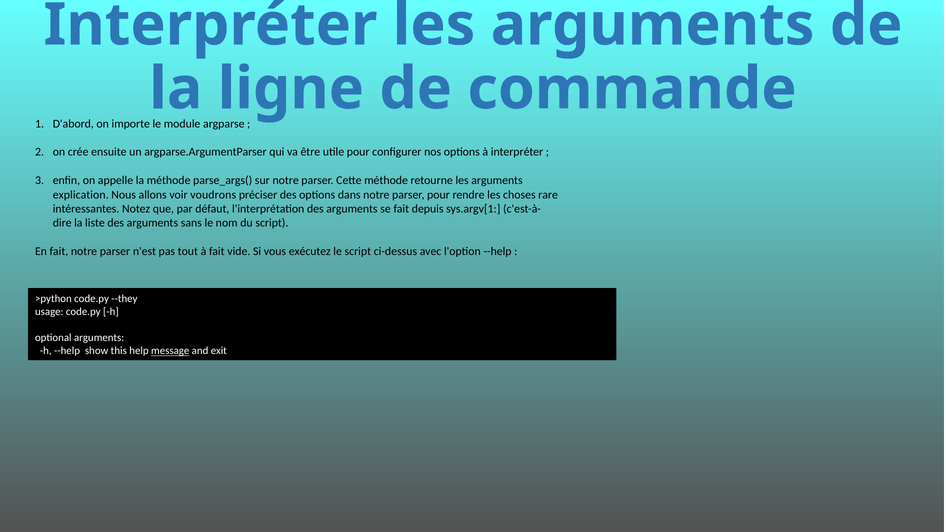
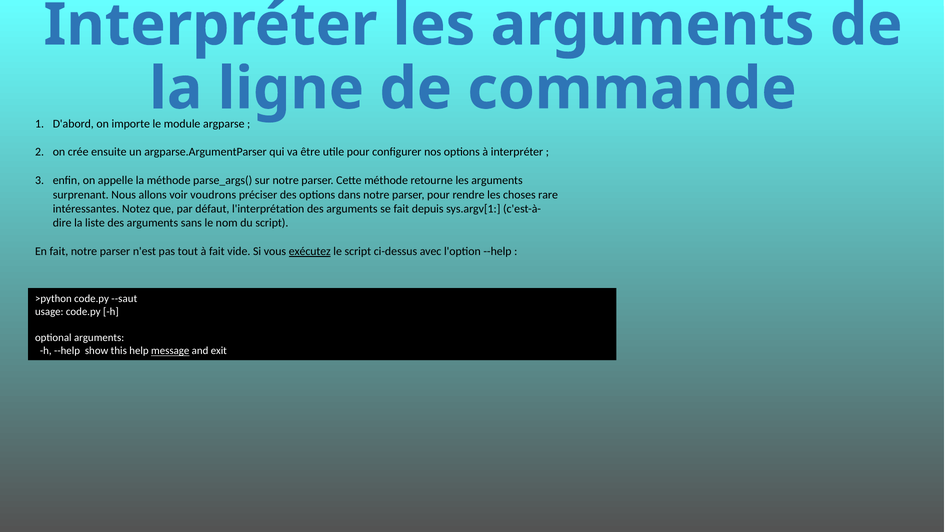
explication: explication -> surprenant (81, 195)
exécutez underline: none -> present (310, 251)
--they: --they -> --saut (124, 299)
